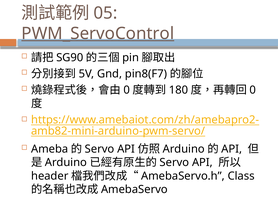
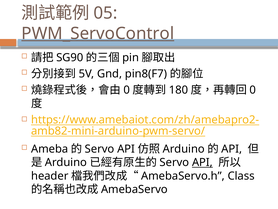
API underline: none -> present (202, 162)
